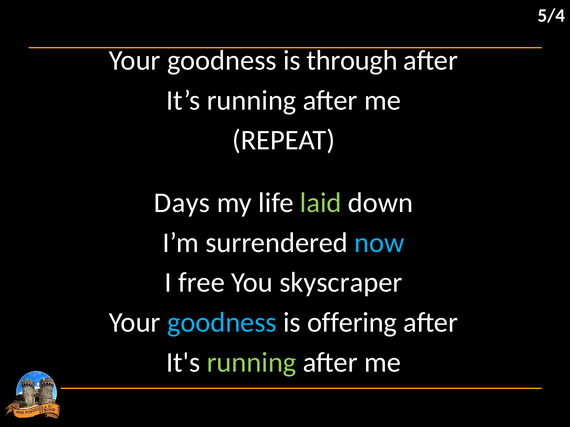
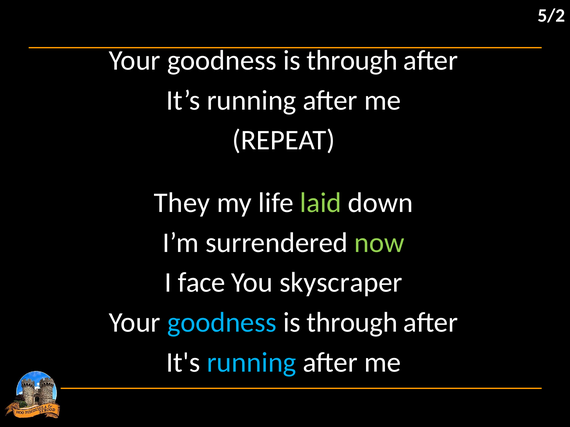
5/4: 5/4 -> 5/2 (551, 16)
Days: Days -> They (182, 203)
now colour: light blue -> light green (379, 243)
free: free -> face (202, 283)
offering: offering -> through (352, 323)
running colour: light green -> light blue (252, 363)
